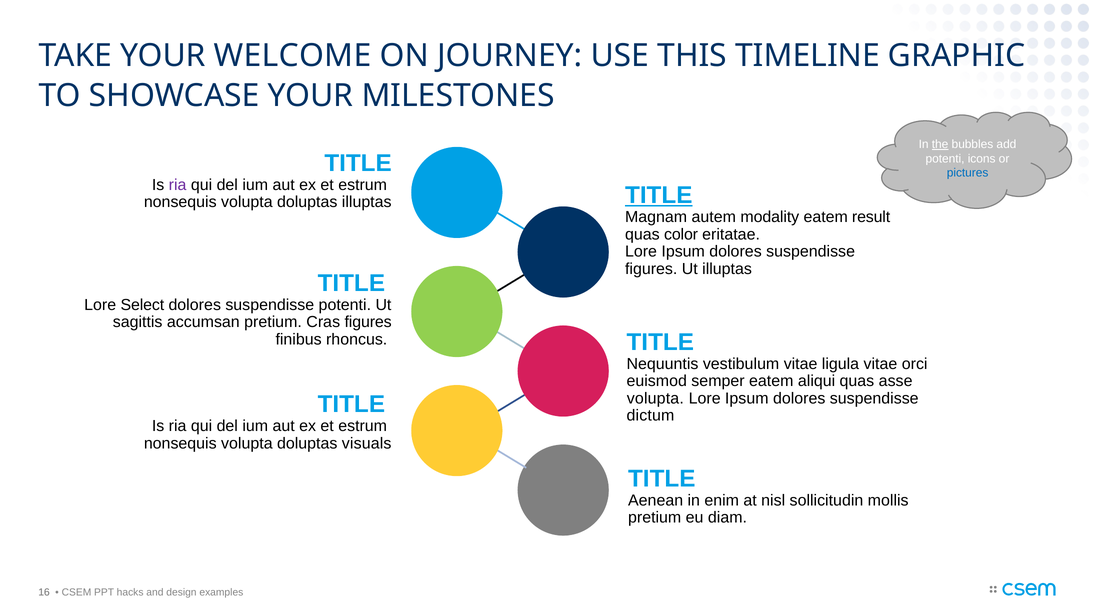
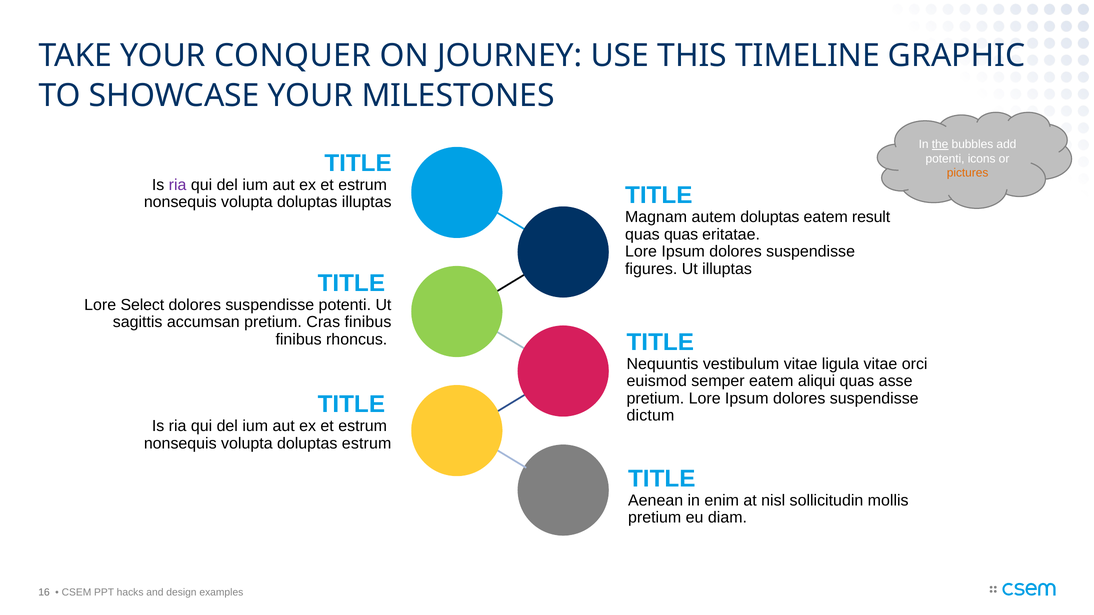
WELCOME: WELCOME -> CONQUER (293, 56)
pictures colour: blue -> orange (968, 173)
TITLE underline: present -> none (659, 195)
autem modality: modality -> doluptas (770, 217)
quas color: color -> quas (681, 234)
Cras figures: figures -> finibus (368, 322)
volupta: volupta -> pretium (655, 399)
doluptas visuals: visuals -> estrum (367, 444)
